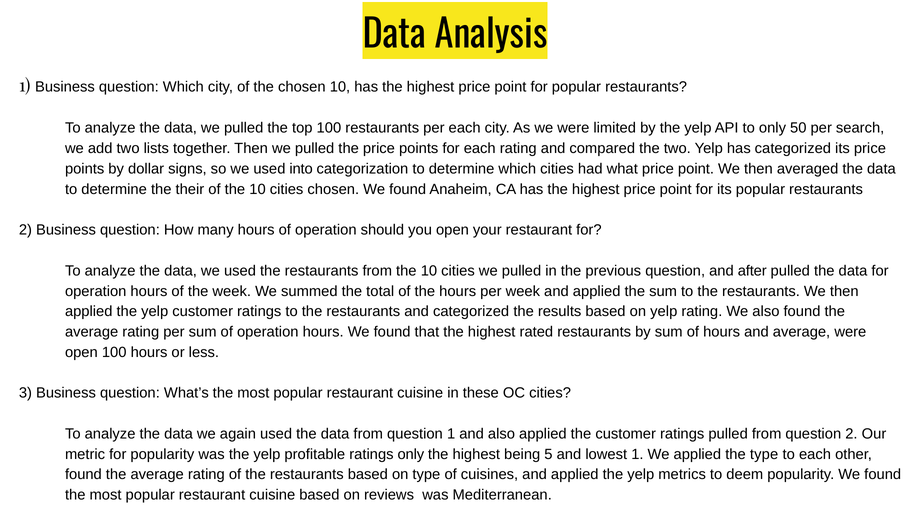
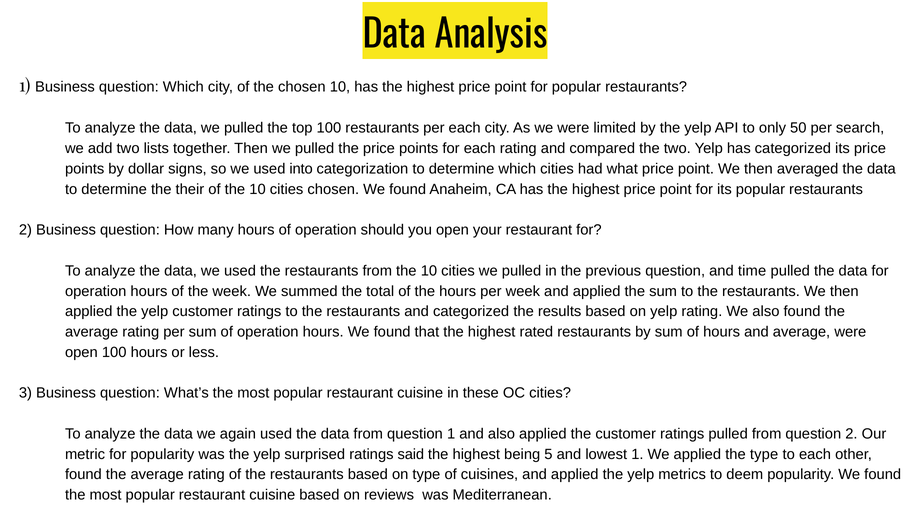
after: after -> time (752, 271)
profitable: profitable -> surprised (315, 454)
ratings only: only -> said (411, 454)
